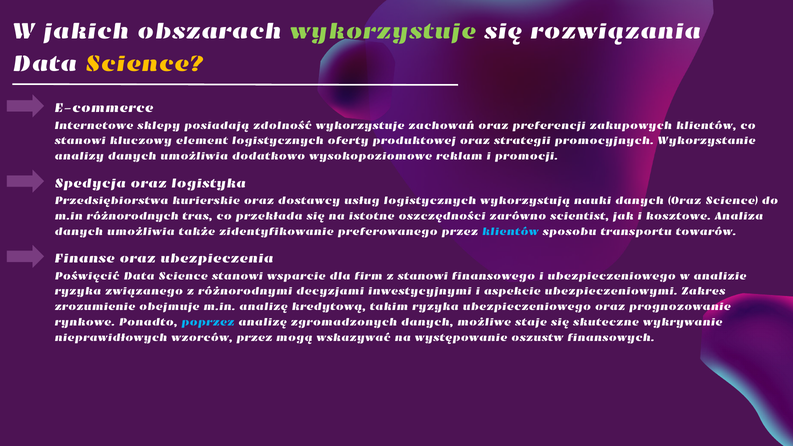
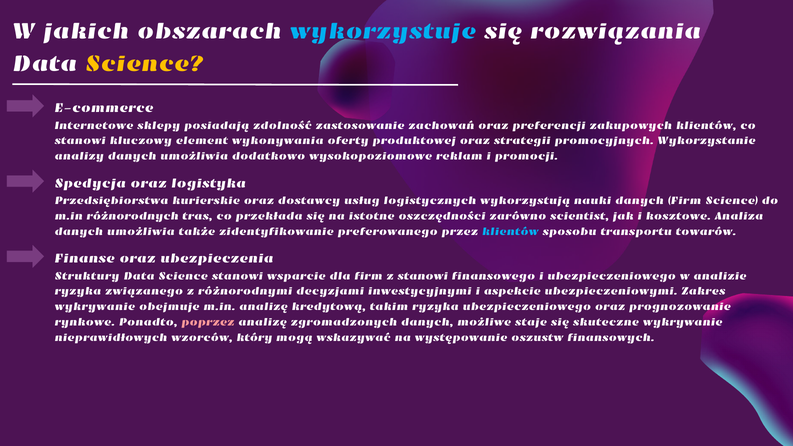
wykorzystuje colour: light green -> light blue (383, 31)
zdolność wykorzystuje: wykorzystuje -> zastosowanie (360, 125)
element logistycznych: logistycznych -> wykonywania (278, 141)
danych Oraz: Oraz -> Firm (685, 201)
Poświęcić: Poświęcić -> Struktury (87, 276)
zrozumienie: zrozumienie -> wykrywanie (95, 307)
poprzez colour: light blue -> pink (208, 322)
wzorców przez: przez -> który (254, 338)
